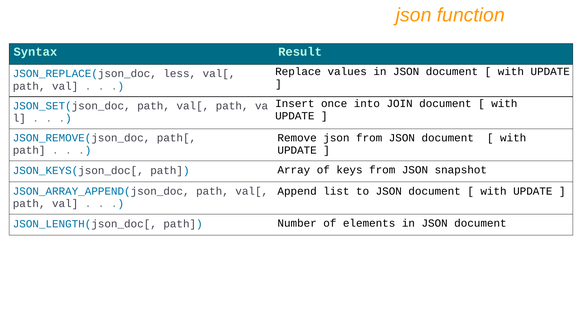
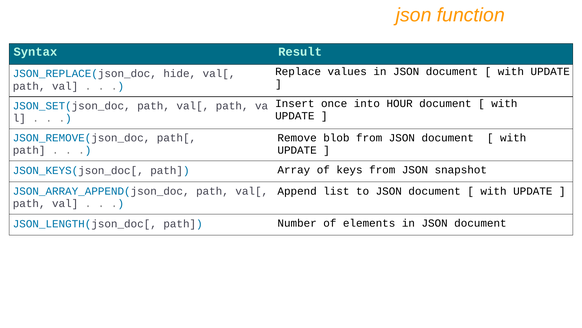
less: less -> hide (180, 74)
JOIN: JOIN -> HOUR (400, 103)
Remove json: json -> blob (336, 138)
